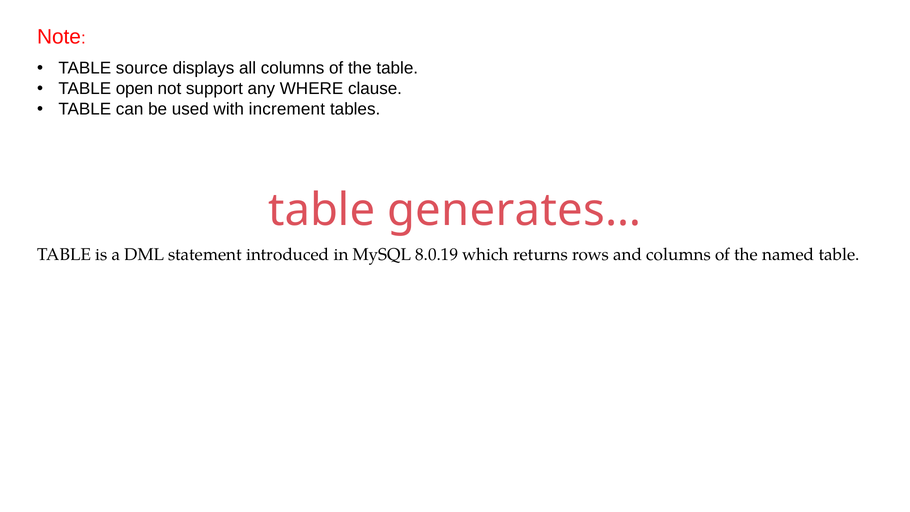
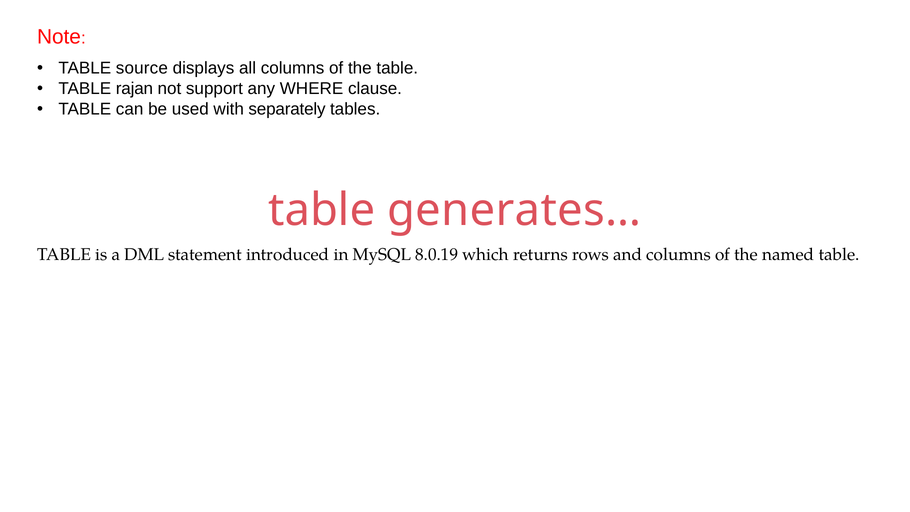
open: open -> rajan (134, 89)
increment: increment -> separately (287, 109)
